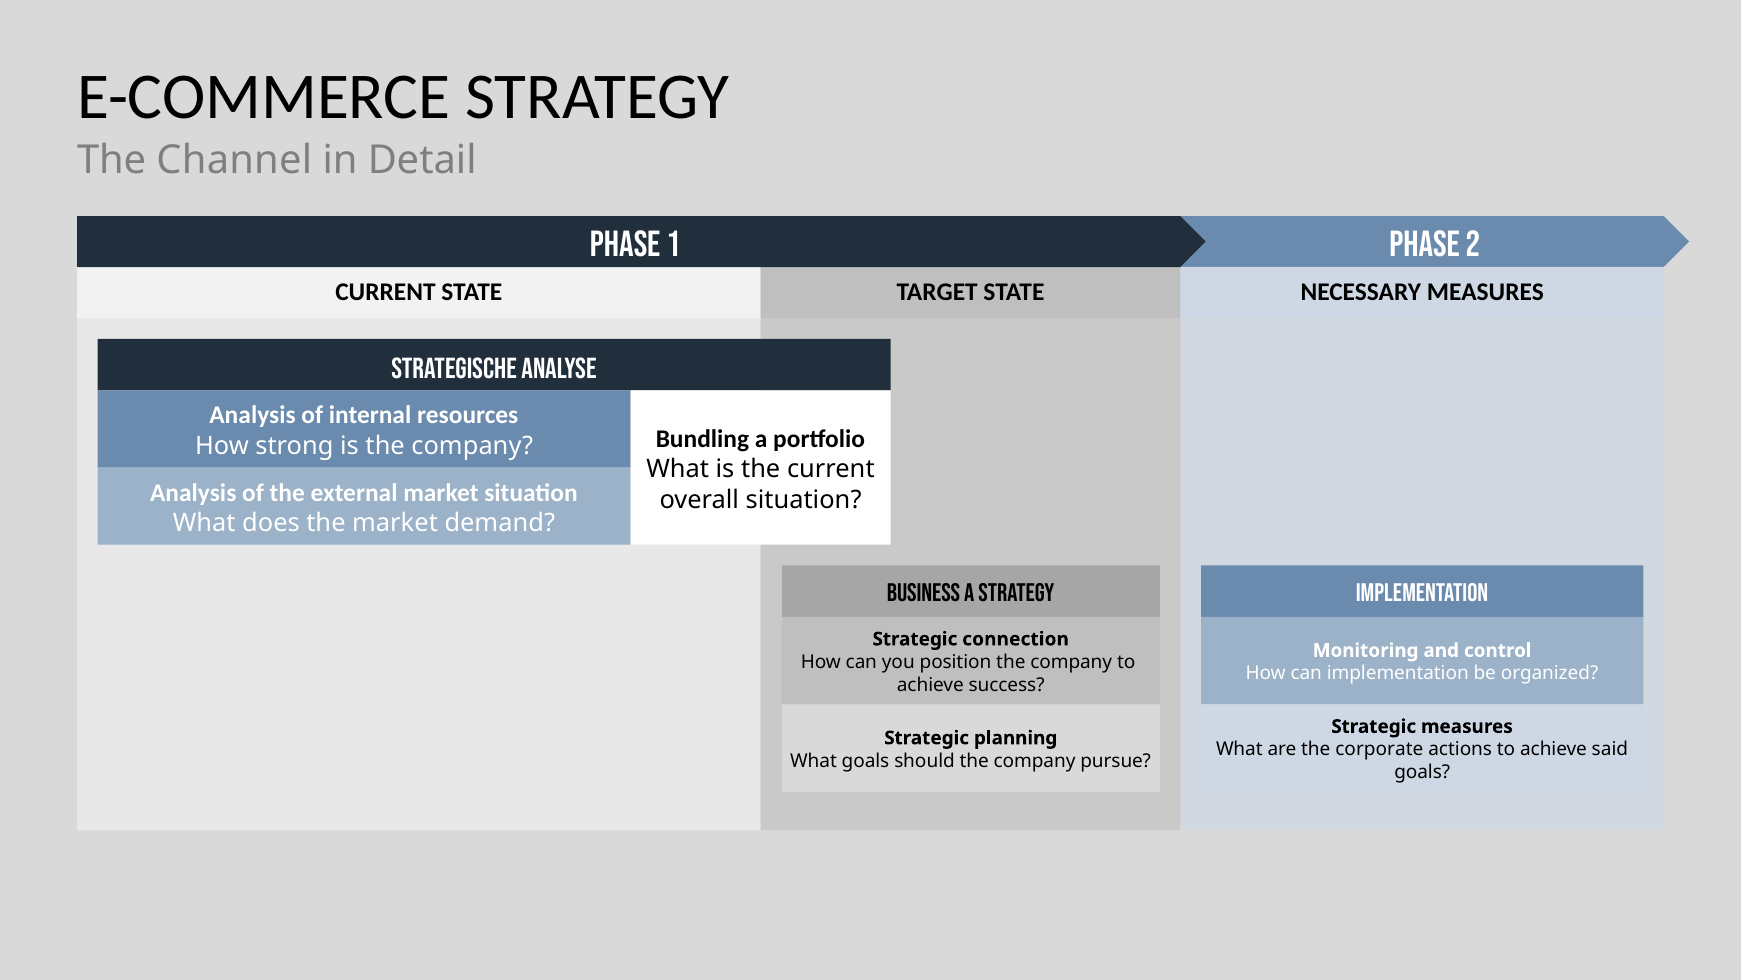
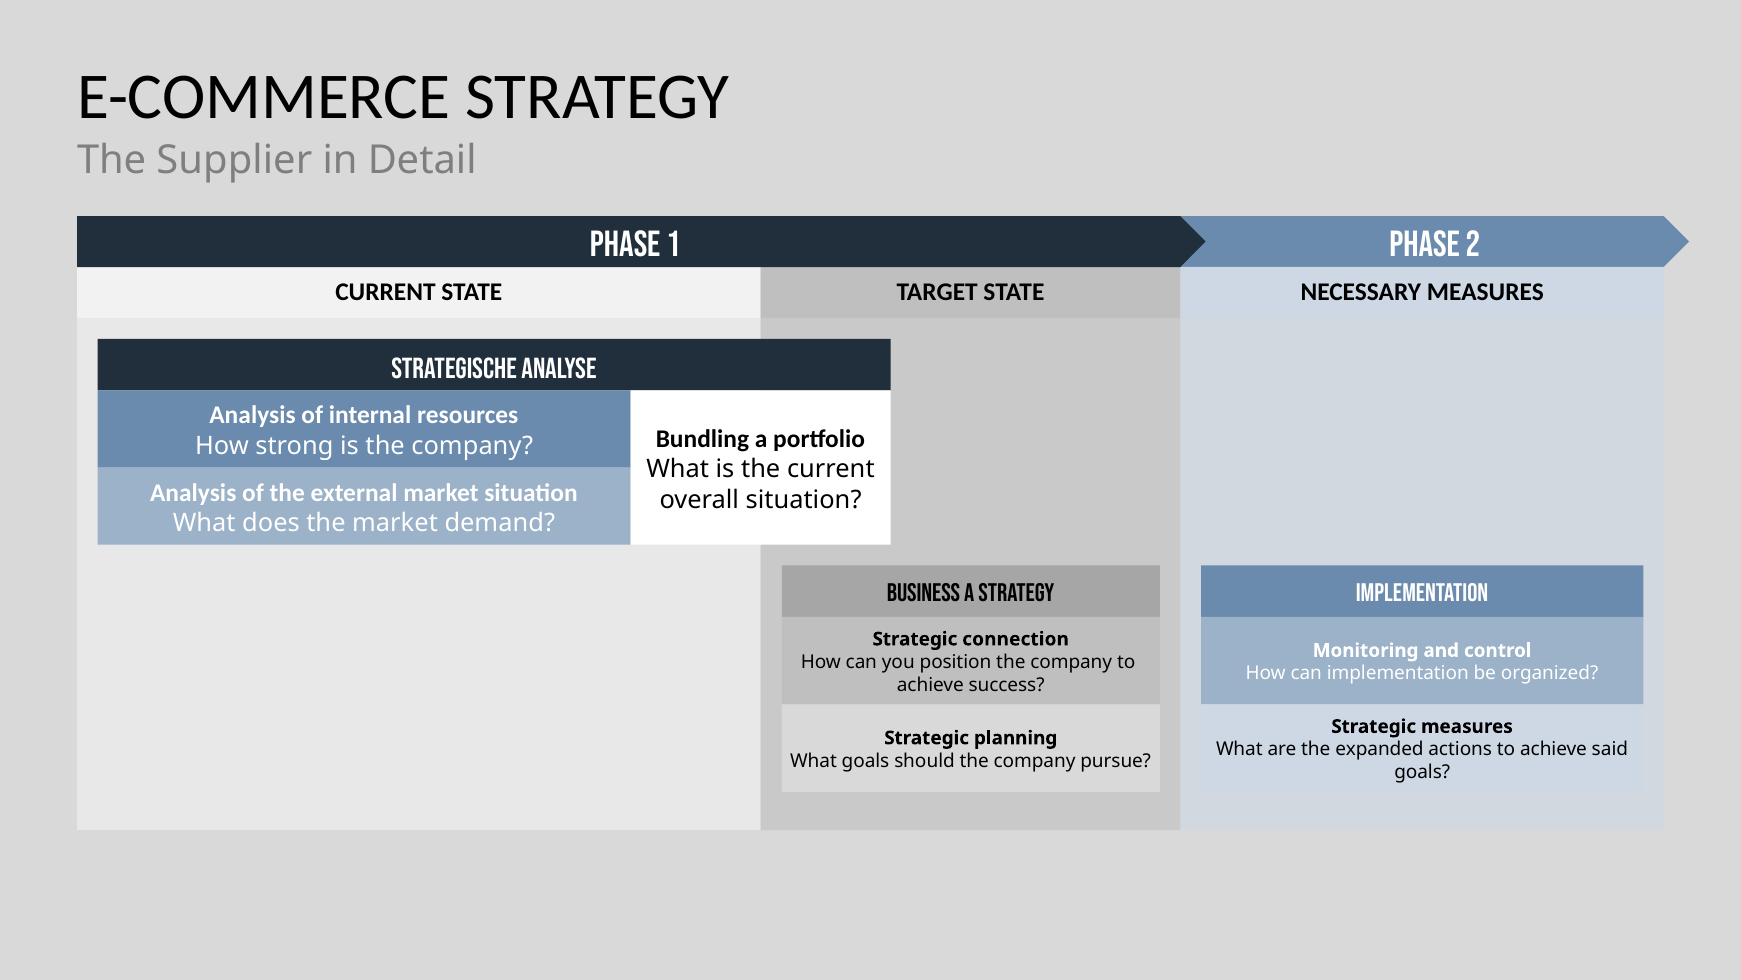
Channel: Channel -> Supplier (234, 160)
corporate: corporate -> expanded (1379, 749)
